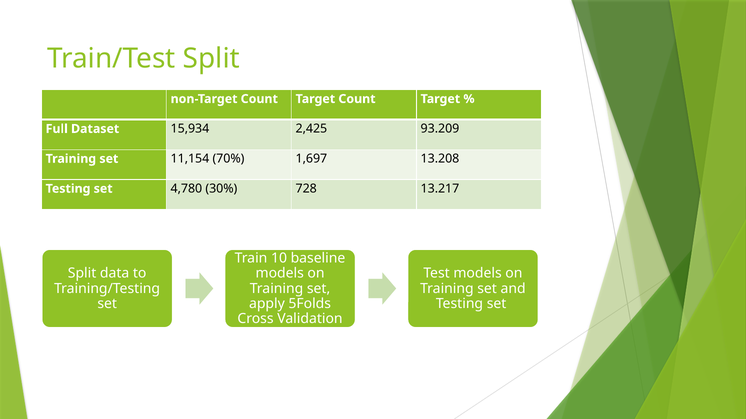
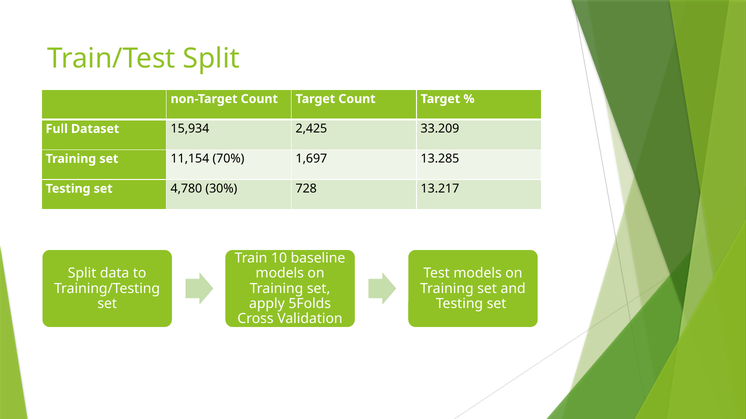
93.209: 93.209 -> 33.209 (440, 129)
13.208: 13.208 -> 13.285 (440, 159)
